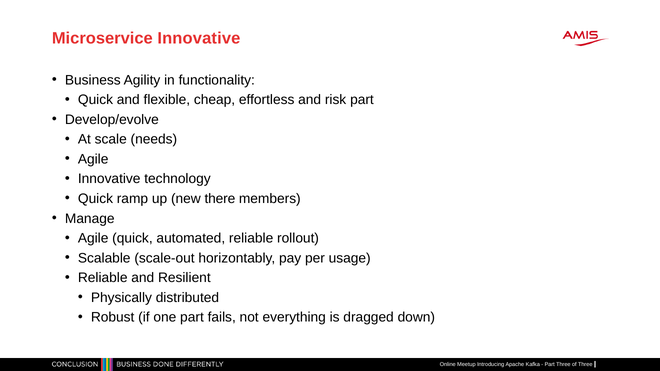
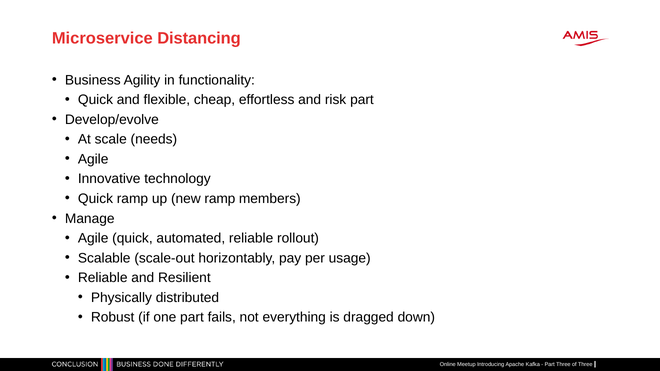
Microservice Innovative: Innovative -> Distancing (199, 39)
new there: there -> ramp (220, 199)
